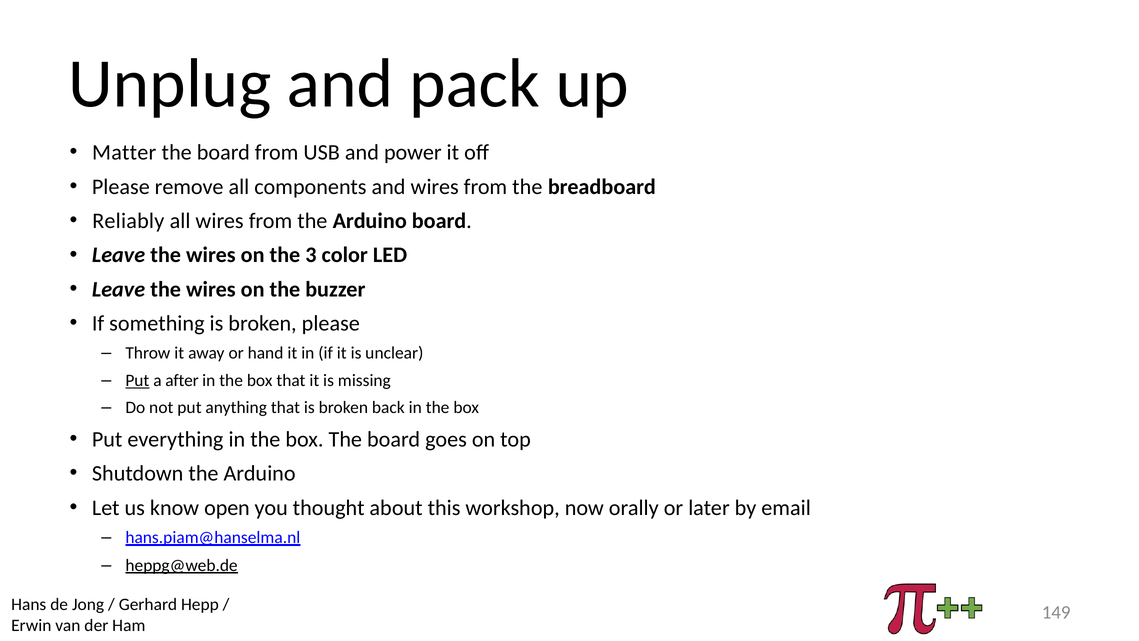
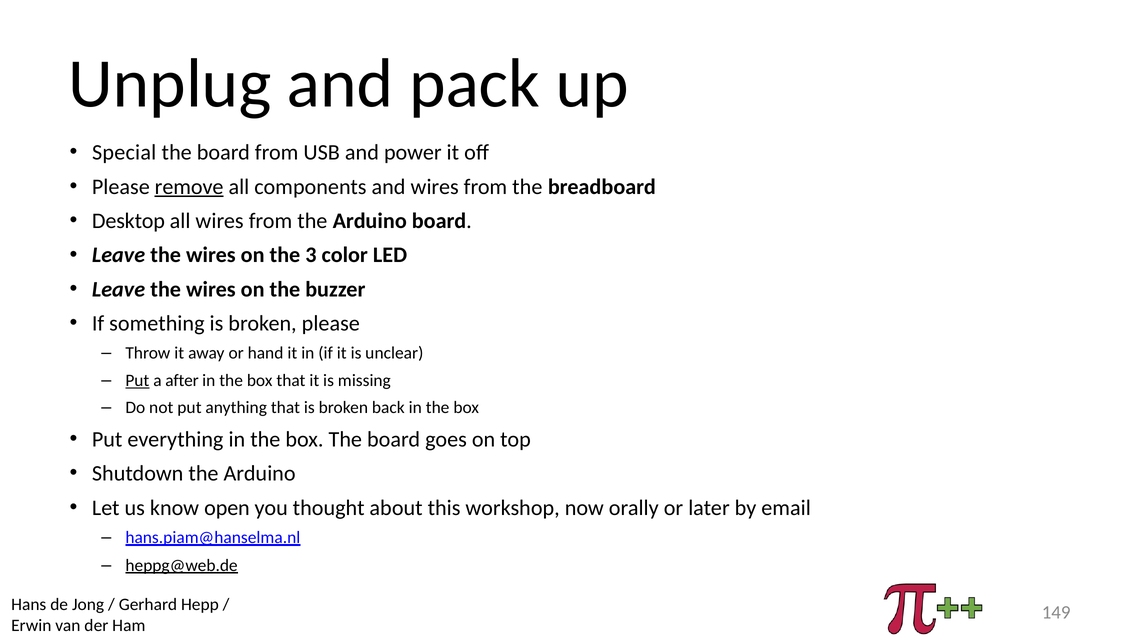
Matter: Matter -> Special (124, 153)
remove underline: none -> present (189, 187)
Reliably: Reliably -> Desktop (128, 221)
